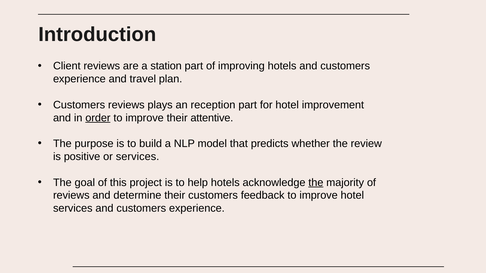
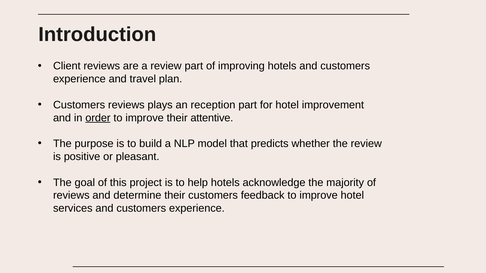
a station: station -> review (166, 66)
or services: services -> pleasant (138, 157)
the underline: present -> none (316, 183)
